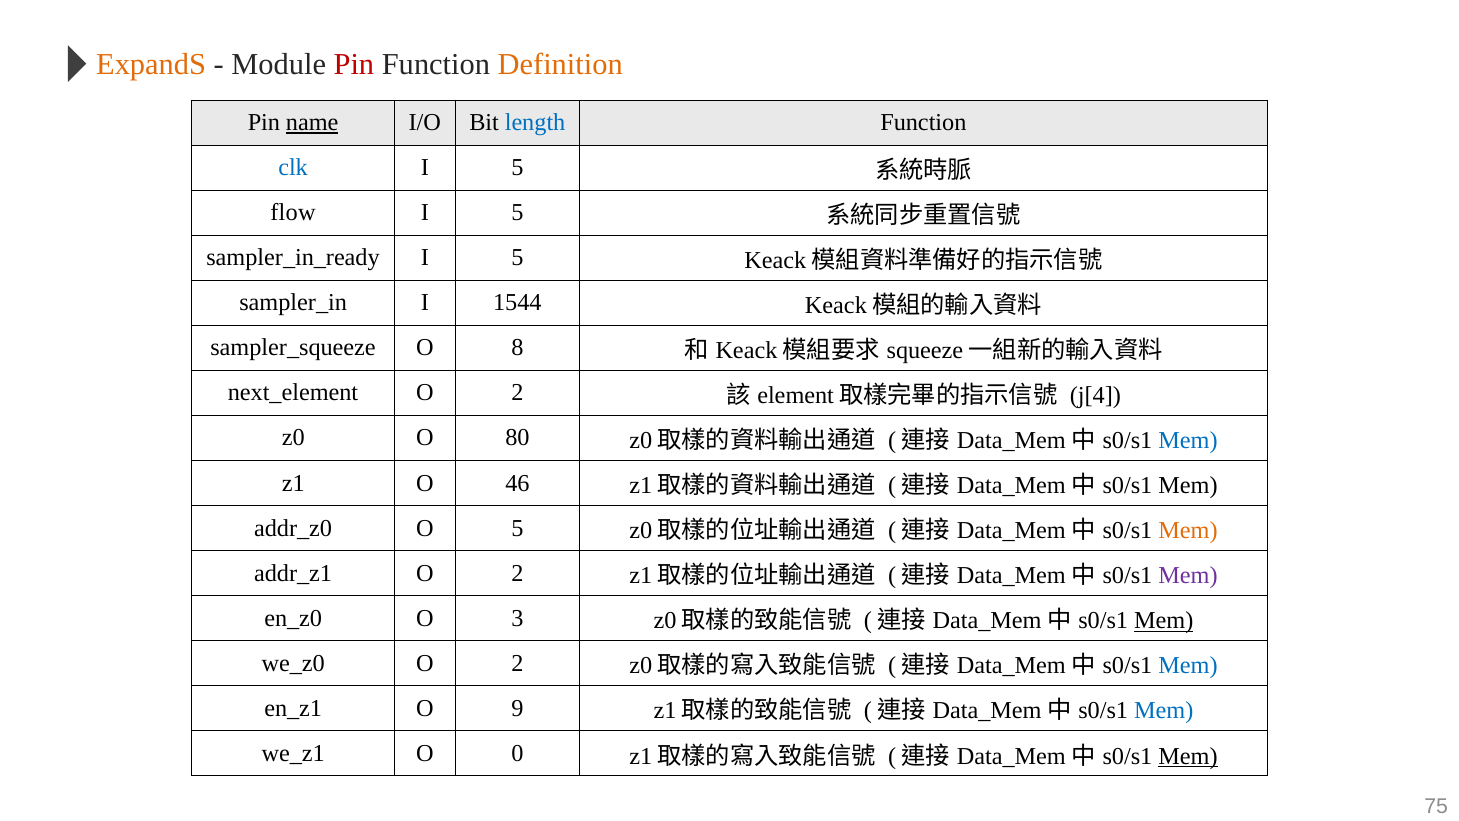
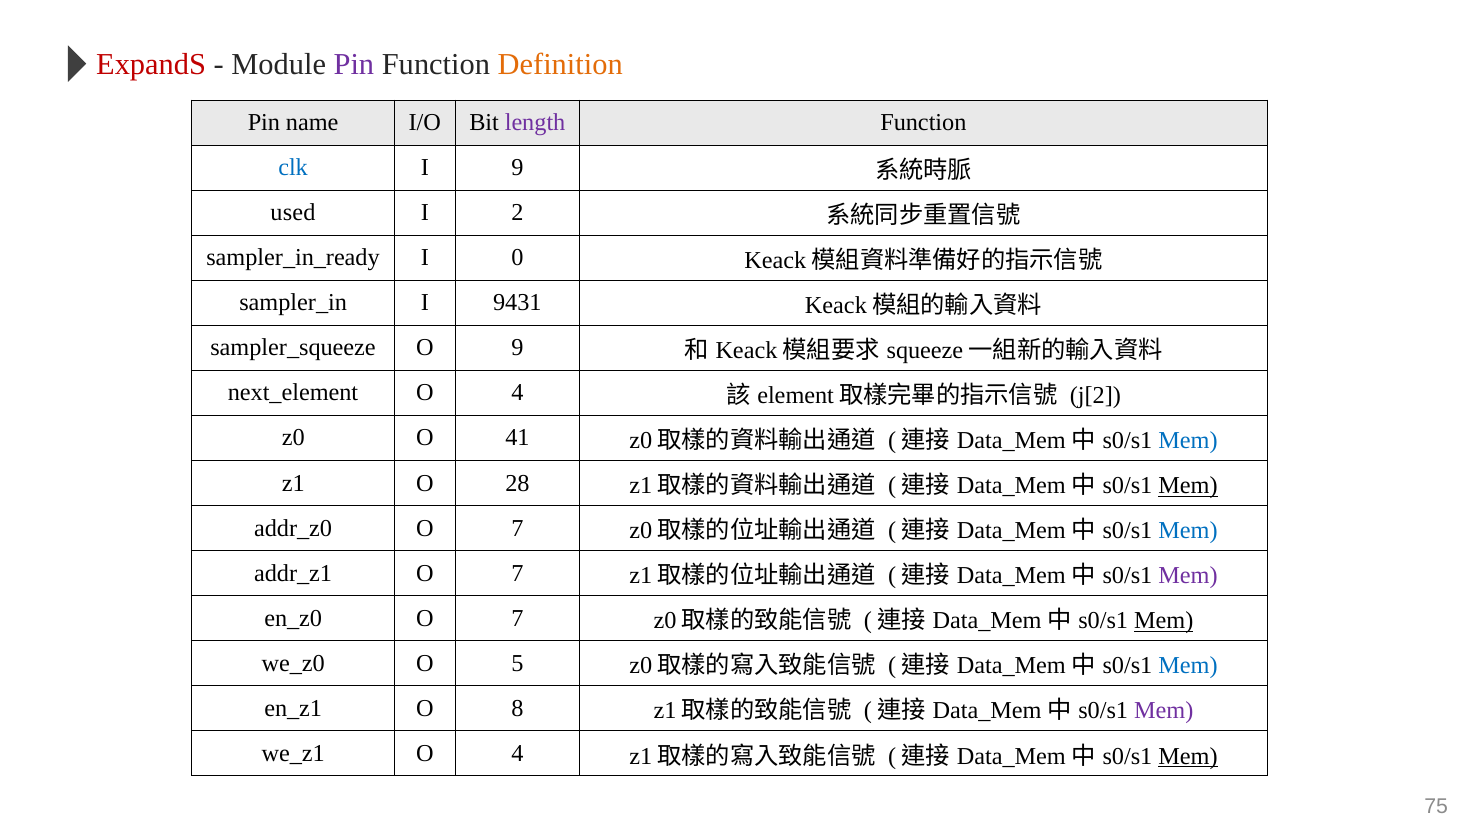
ExpandS colour: orange -> red (151, 64)
Pin colour: red -> purple (354, 64)
name underline: present -> none (312, 123)
length colour: blue -> purple (535, 123)
5: 5 -> 9 (517, 168)
flow: flow -> used (293, 213)
5: 5 -> 2 (517, 213)
5: 5 -> 0 (517, 258)
1544: 1544 -> 9431 (517, 303)
O 8: 8 -> 9 (517, 348)
2: 2 -> 4 (517, 393)
j[4: j[4 -> j[2 (1095, 396)
80: 80 -> 41 (517, 438)
46: 46 -> 28 (517, 483)
Mem underline: none -> present (1188, 486)
5: 5 -> 7 (517, 528)
Mem colour: orange -> blue (1188, 531)
2: 2 -> 7 (517, 573)
3: 3 -> 7 (517, 618)
2: 2 -> 5 (517, 663)
9: 9 -> 8 (517, 708)
Mem colour: blue -> purple (1164, 711)
0: 0 -> 4 (517, 753)
